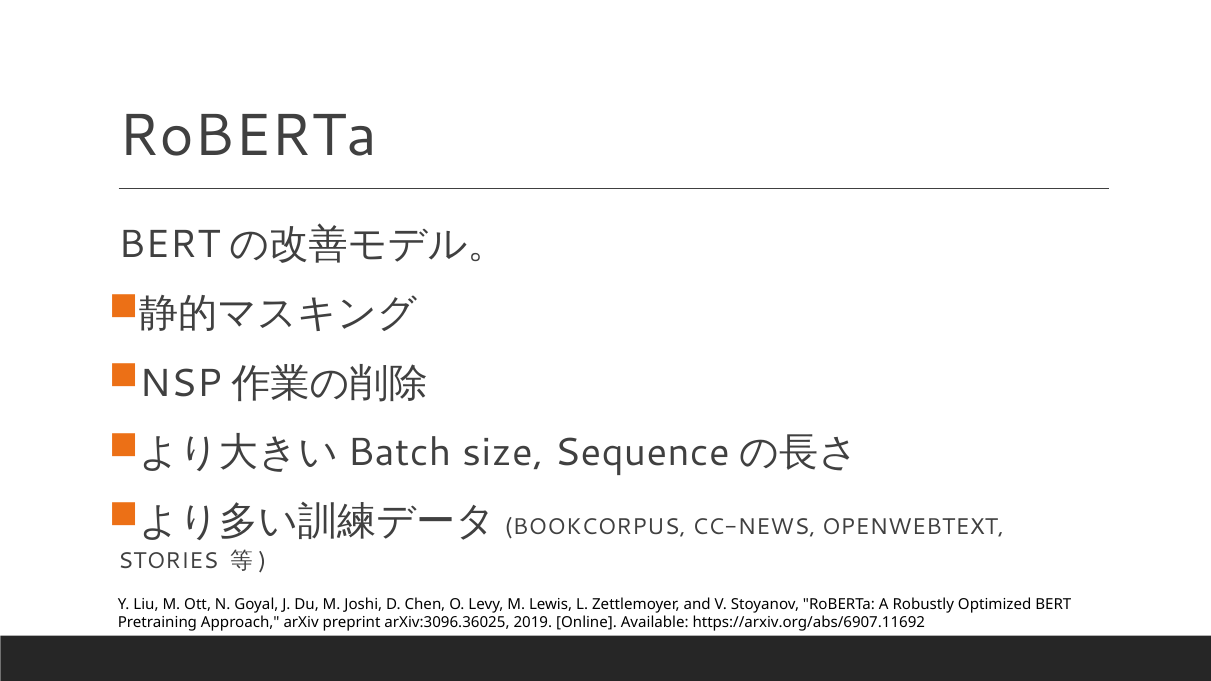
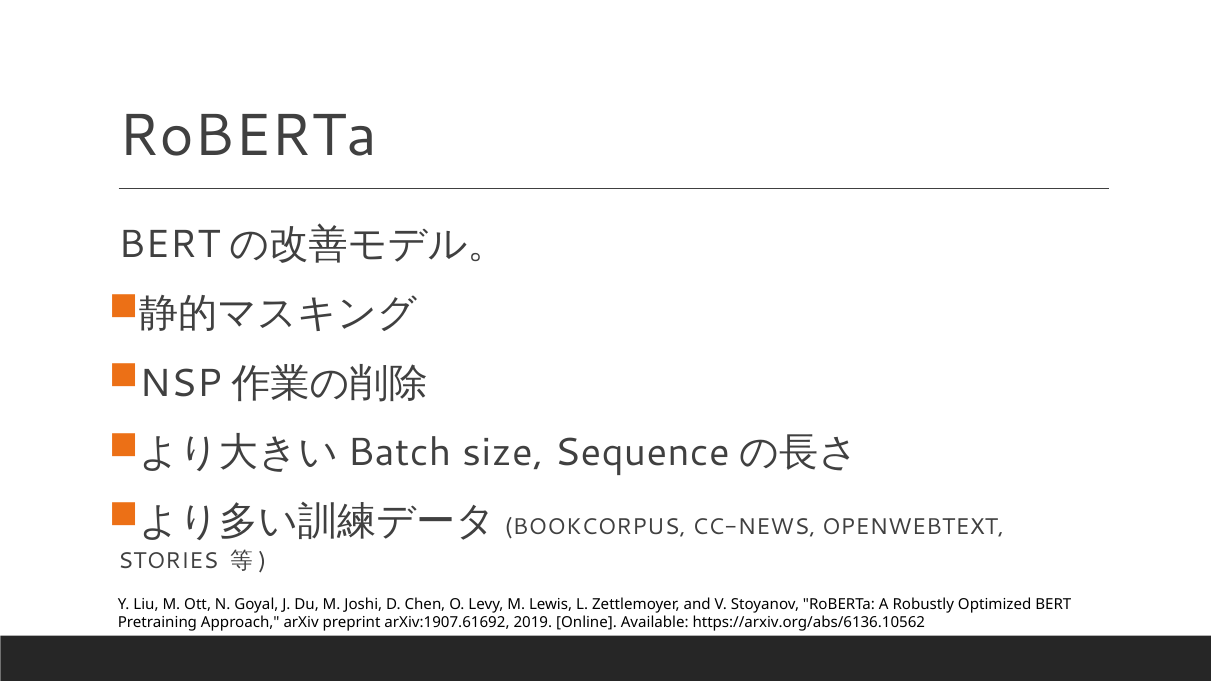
arXiv:3096.36025: arXiv:3096.36025 -> arXiv:1907.61692 (447, 623)
https://arxiv.org/abs/6907.11692: https://arxiv.org/abs/6907.11692 -> https://arxiv.org/abs/6136.10562 (809, 623)
